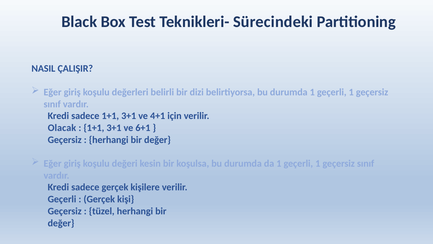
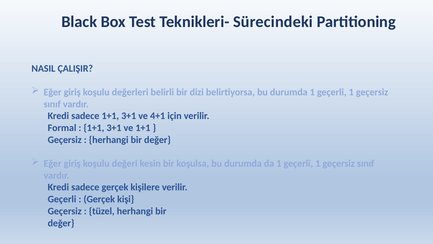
Olacak: Olacak -> Formal (62, 128)
ve 6+1: 6+1 -> 1+1 (143, 128)
